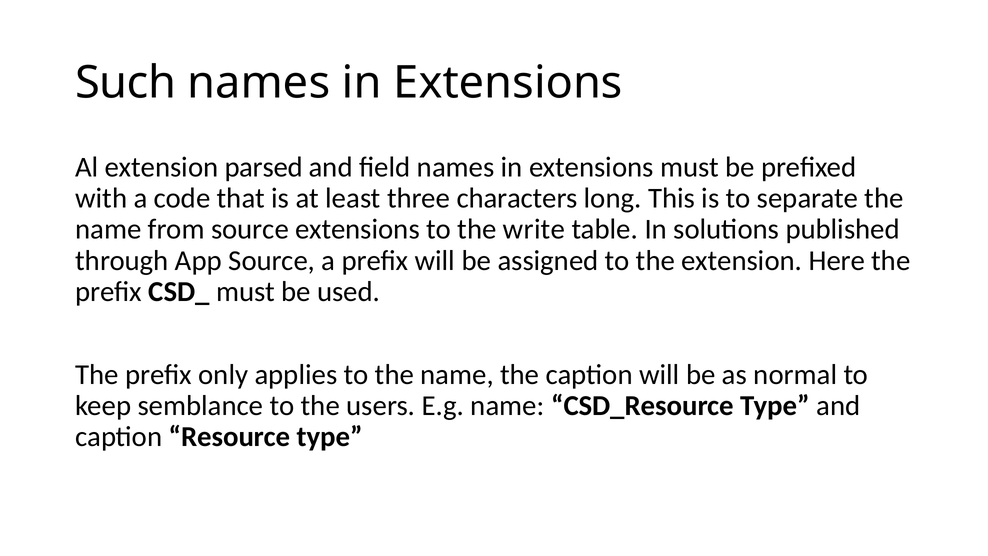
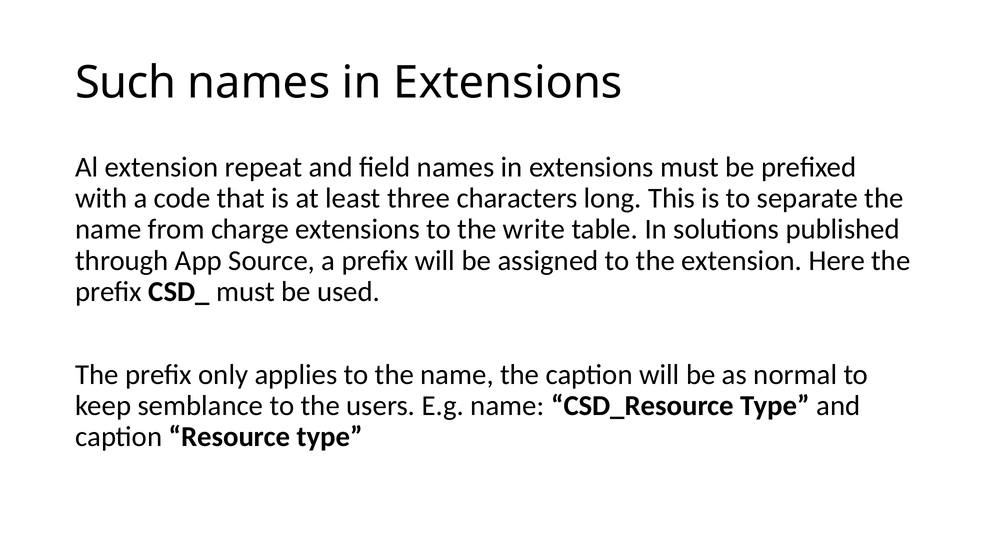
parsed: parsed -> repeat (264, 167)
from source: source -> charge (250, 229)
